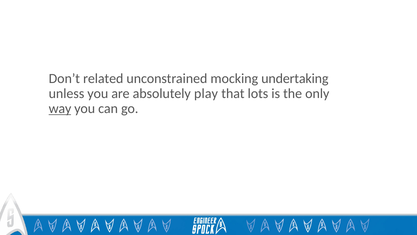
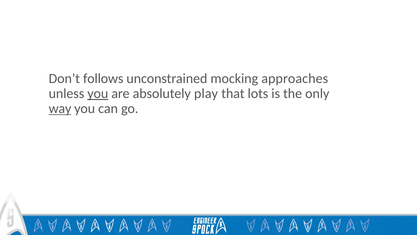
related: related -> follows (103, 78)
undertaking: undertaking -> approaches (295, 78)
you underline: none -> present (98, 93)
